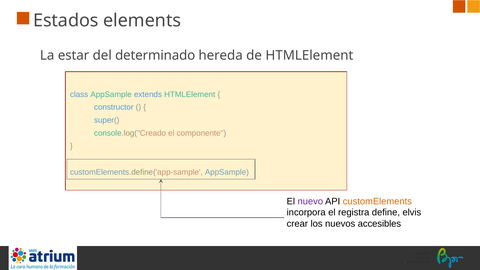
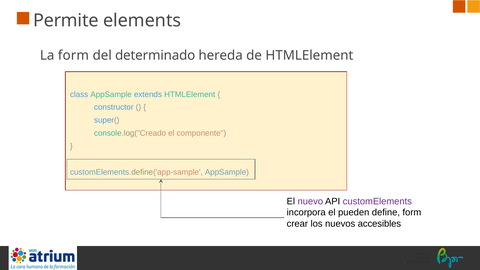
Estados: Estados -> Permite (66, 20)
La estar: estar -> form (73, 55)
customElements colour: orange -> purple (377, 201)
registra: registra -> pueden (354, 213)
define elvis: elvis -> form (412, 213)
